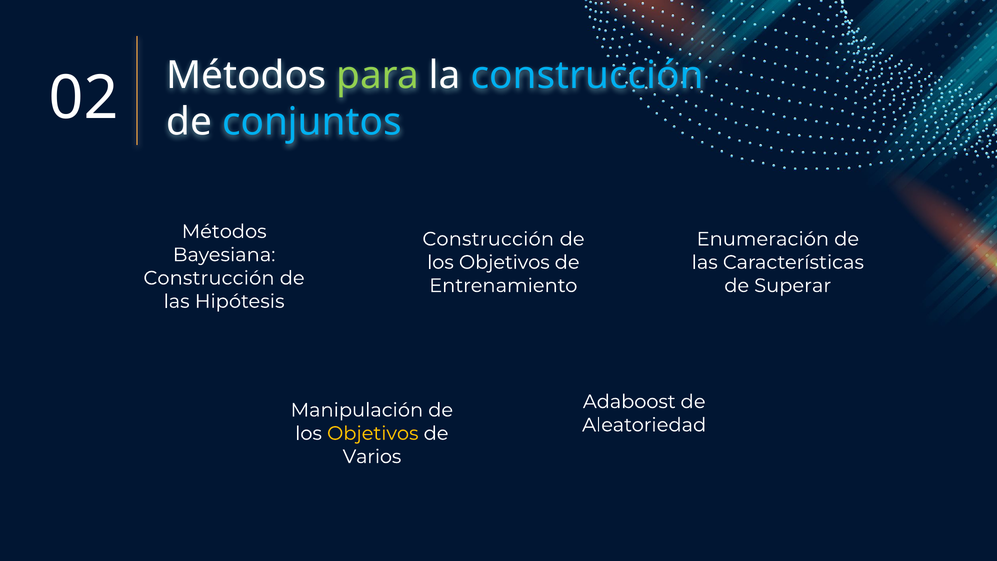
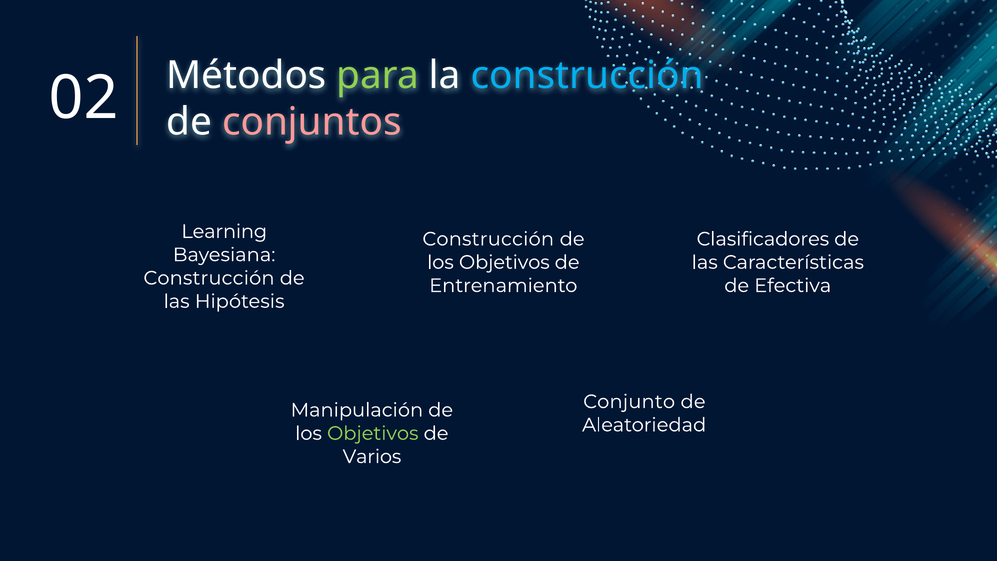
conjuntos colour: light blue -> pink (312, 122)
Métodos: Métodos -> Learning (224, 231)
Enumeración: Enumeración -> Clasificadores (763, 239)
Superar: Superar -> Efectiva (793, 286)
Adaboost: Adaboost -> Conjunto (629, 402)
Objetivos colour: yellow -> light green (373, 433)
